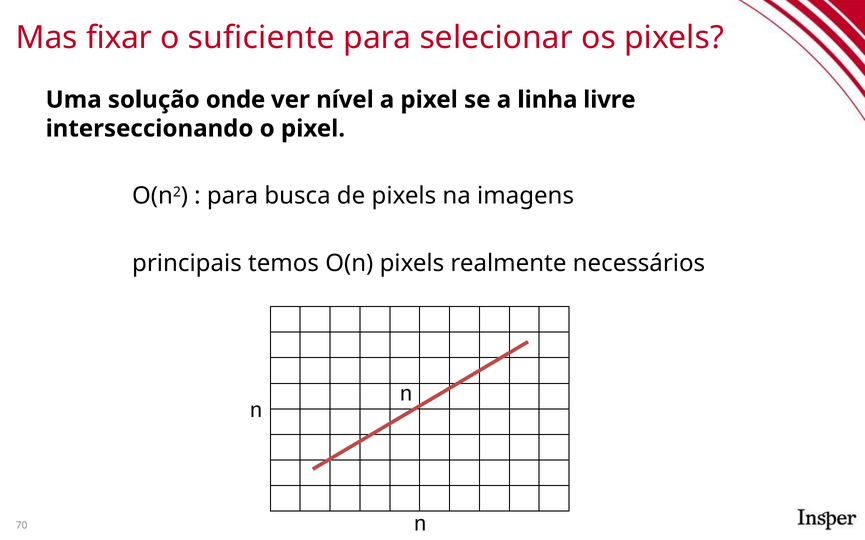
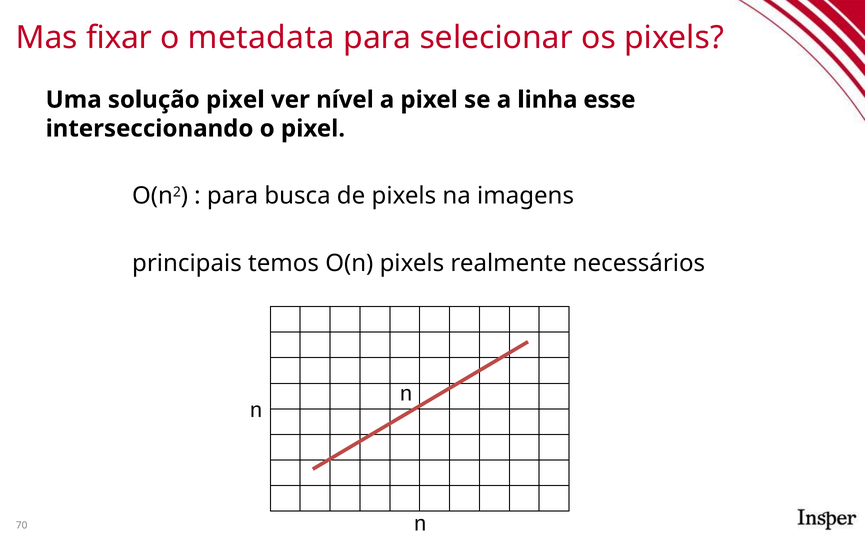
suficiente: suficiente -> metadata (261, 38)
solução onde: onde -> pixel (235, 100)
livre: livre -> esse (609, 100)
